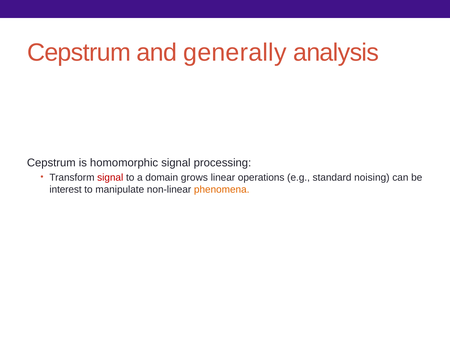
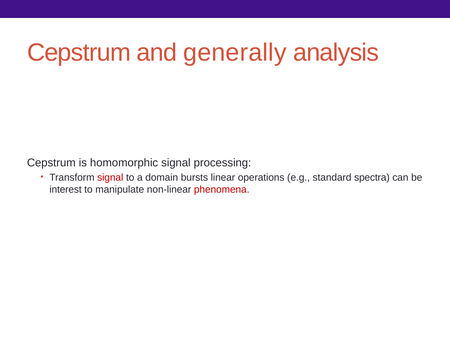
grows: grows -> bursts (194, 177)
noising: noising -> spectra (372, 177)
phenomena colour: orange -> red (222, 189)
